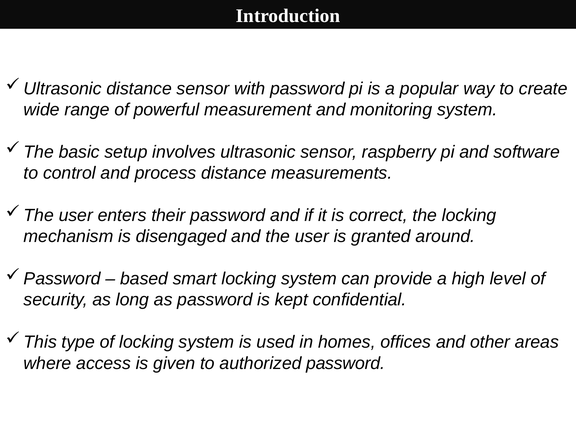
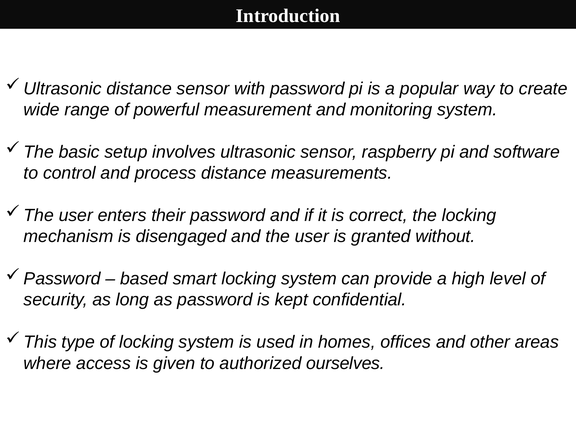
around: around -> without (445, 237)
authorized password: password -> ourselves (345, 363)
